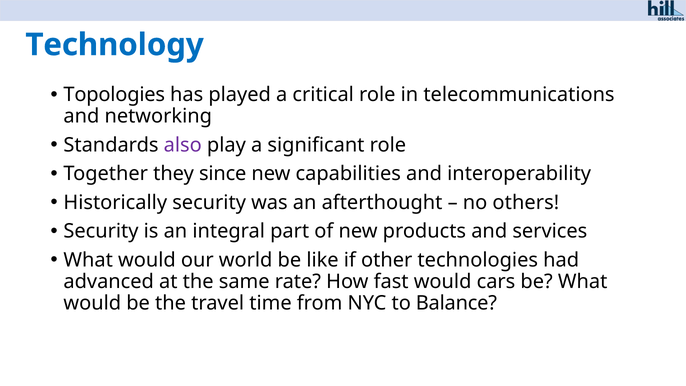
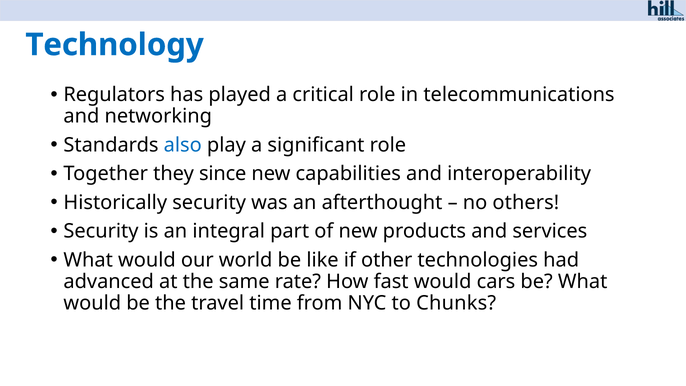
Topologies: Topologies -> Regulators (114, 95)
also colour: purple -> blue (183, 145)
Balance: Balance -> Chunks (456, 303)
